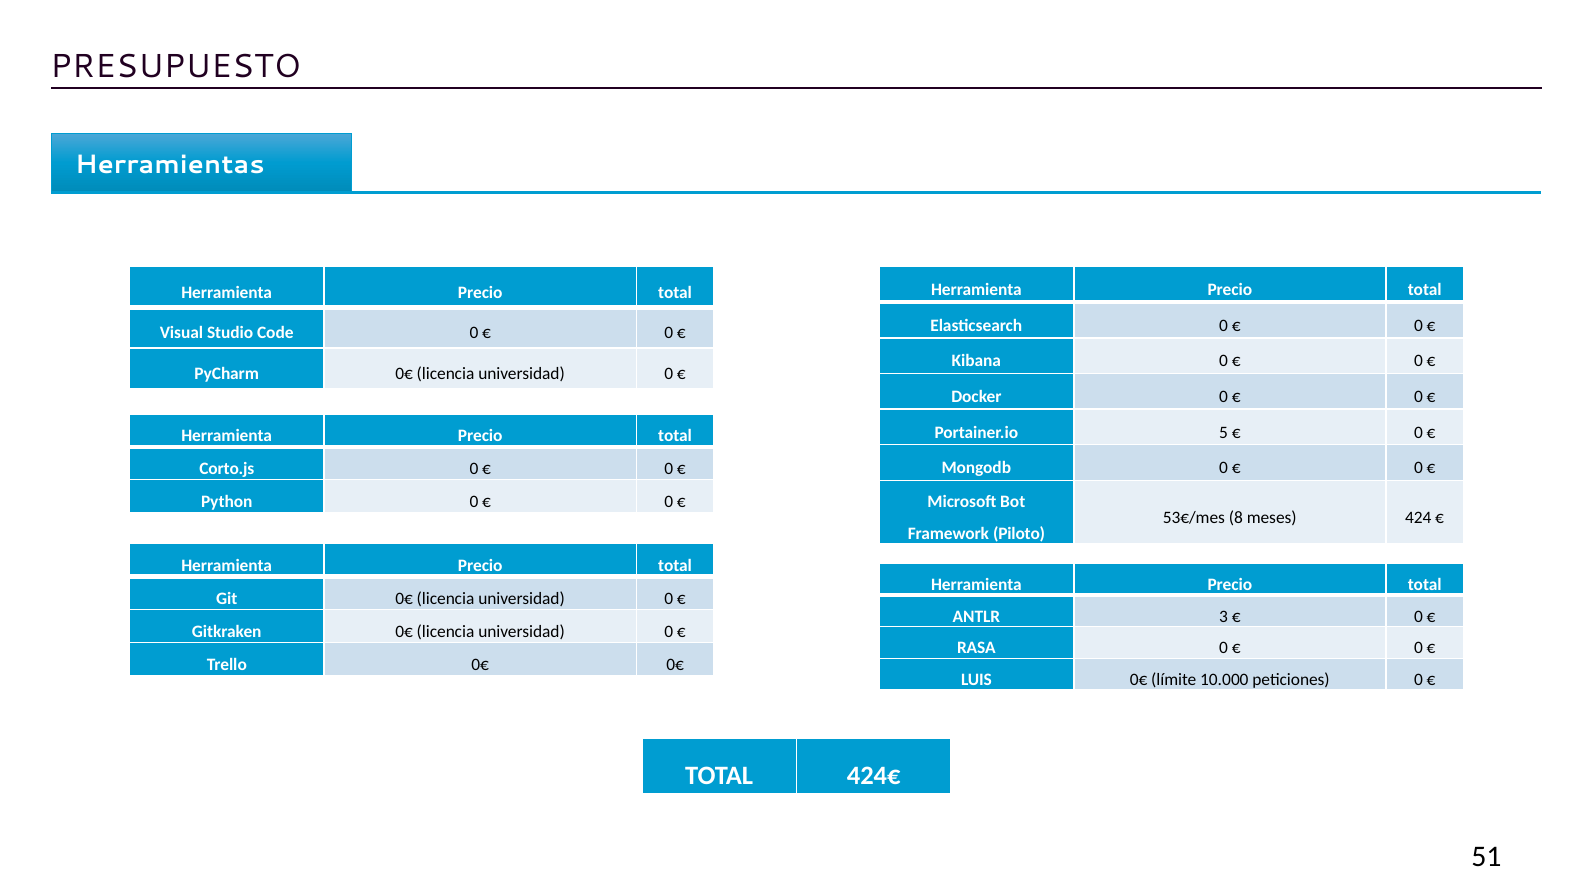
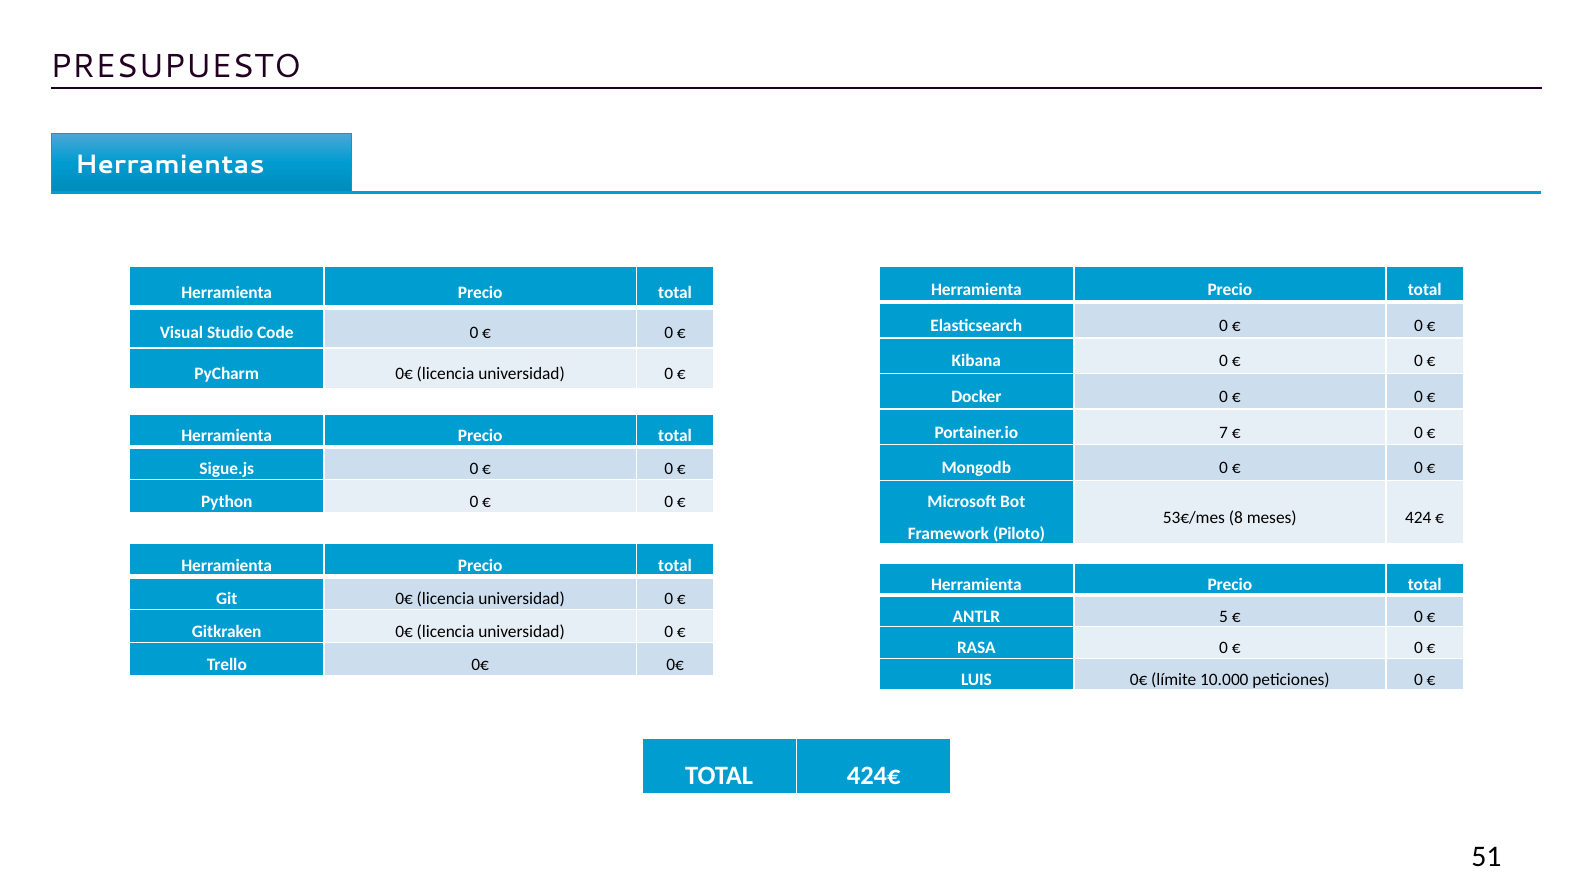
5: 5 -> 7 (1224, 432)
Corto.js: Corto.js -> Sigue.js (227, 469)
3: 3 -> 5 (1224, 616)
